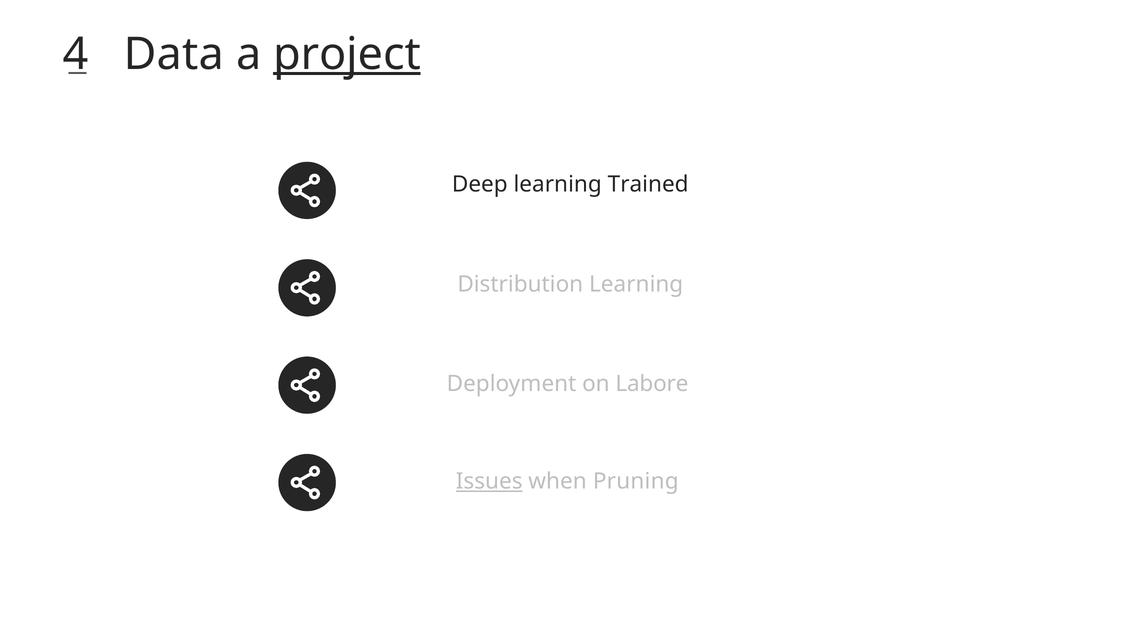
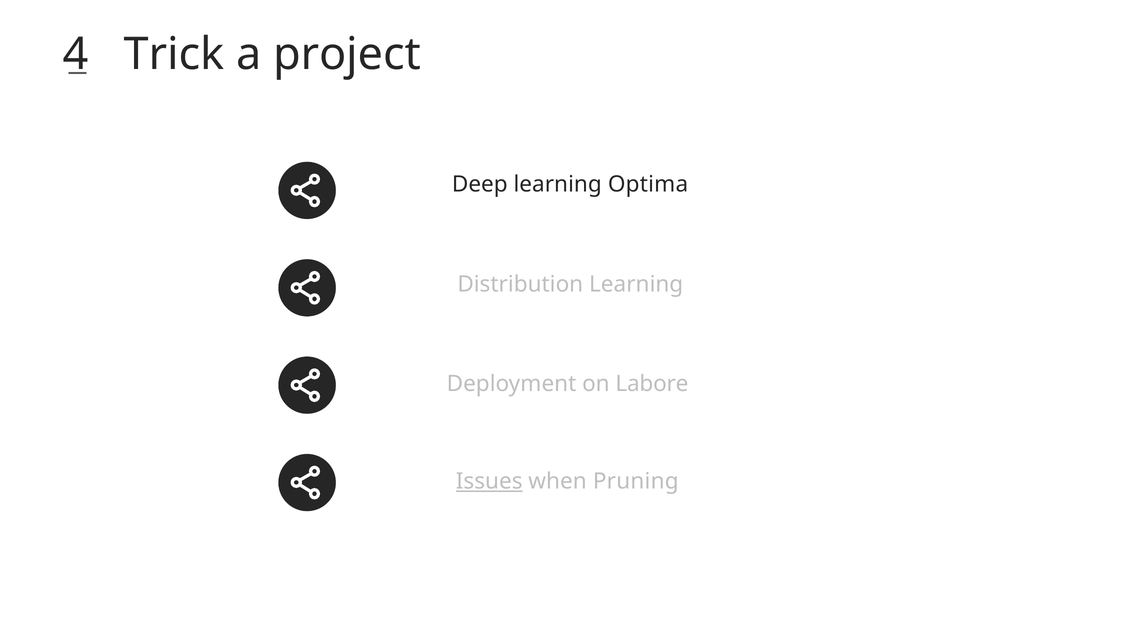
Data: Data -> Trick (174, 54)
project underline: present -> none (347, 54)
Trained: Trained -> Optima (648, 185)
